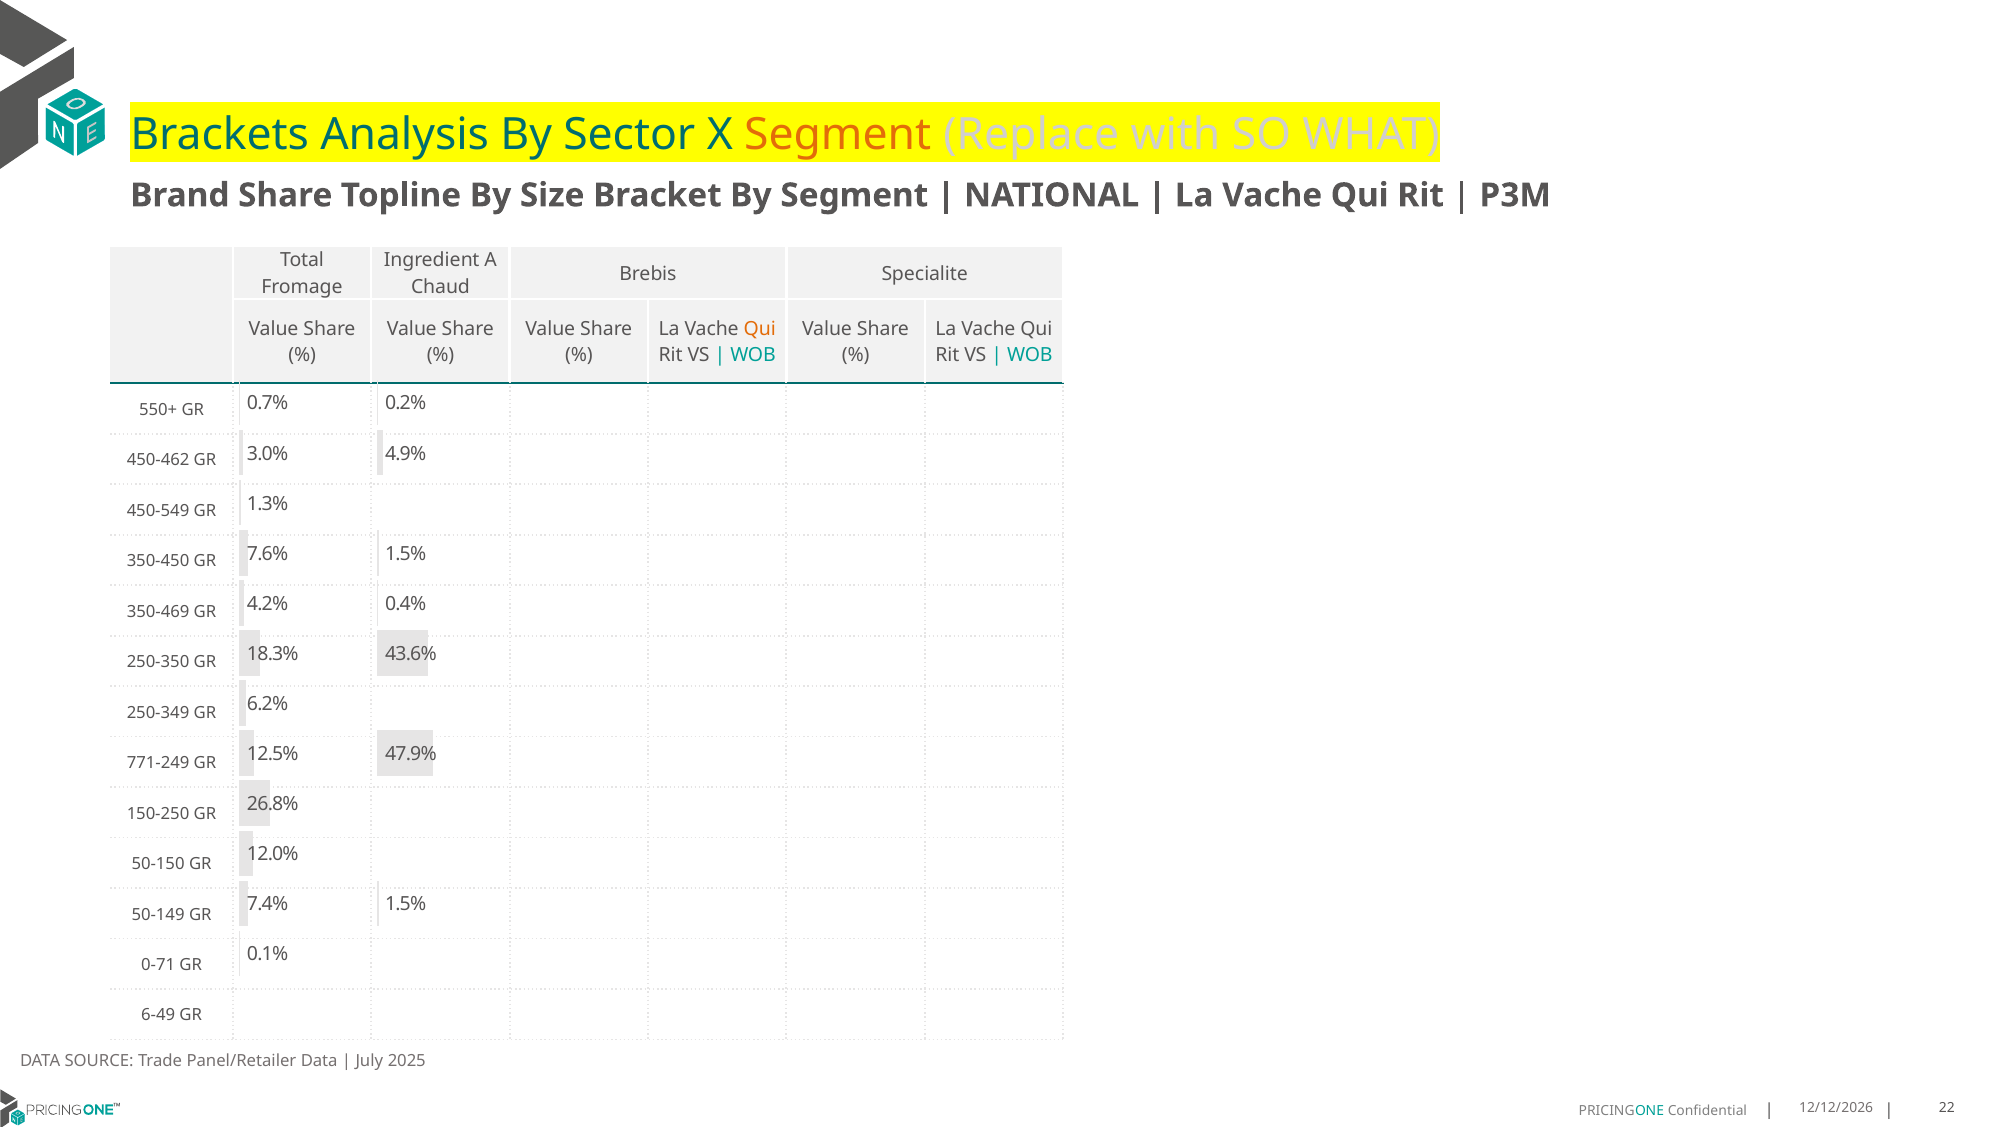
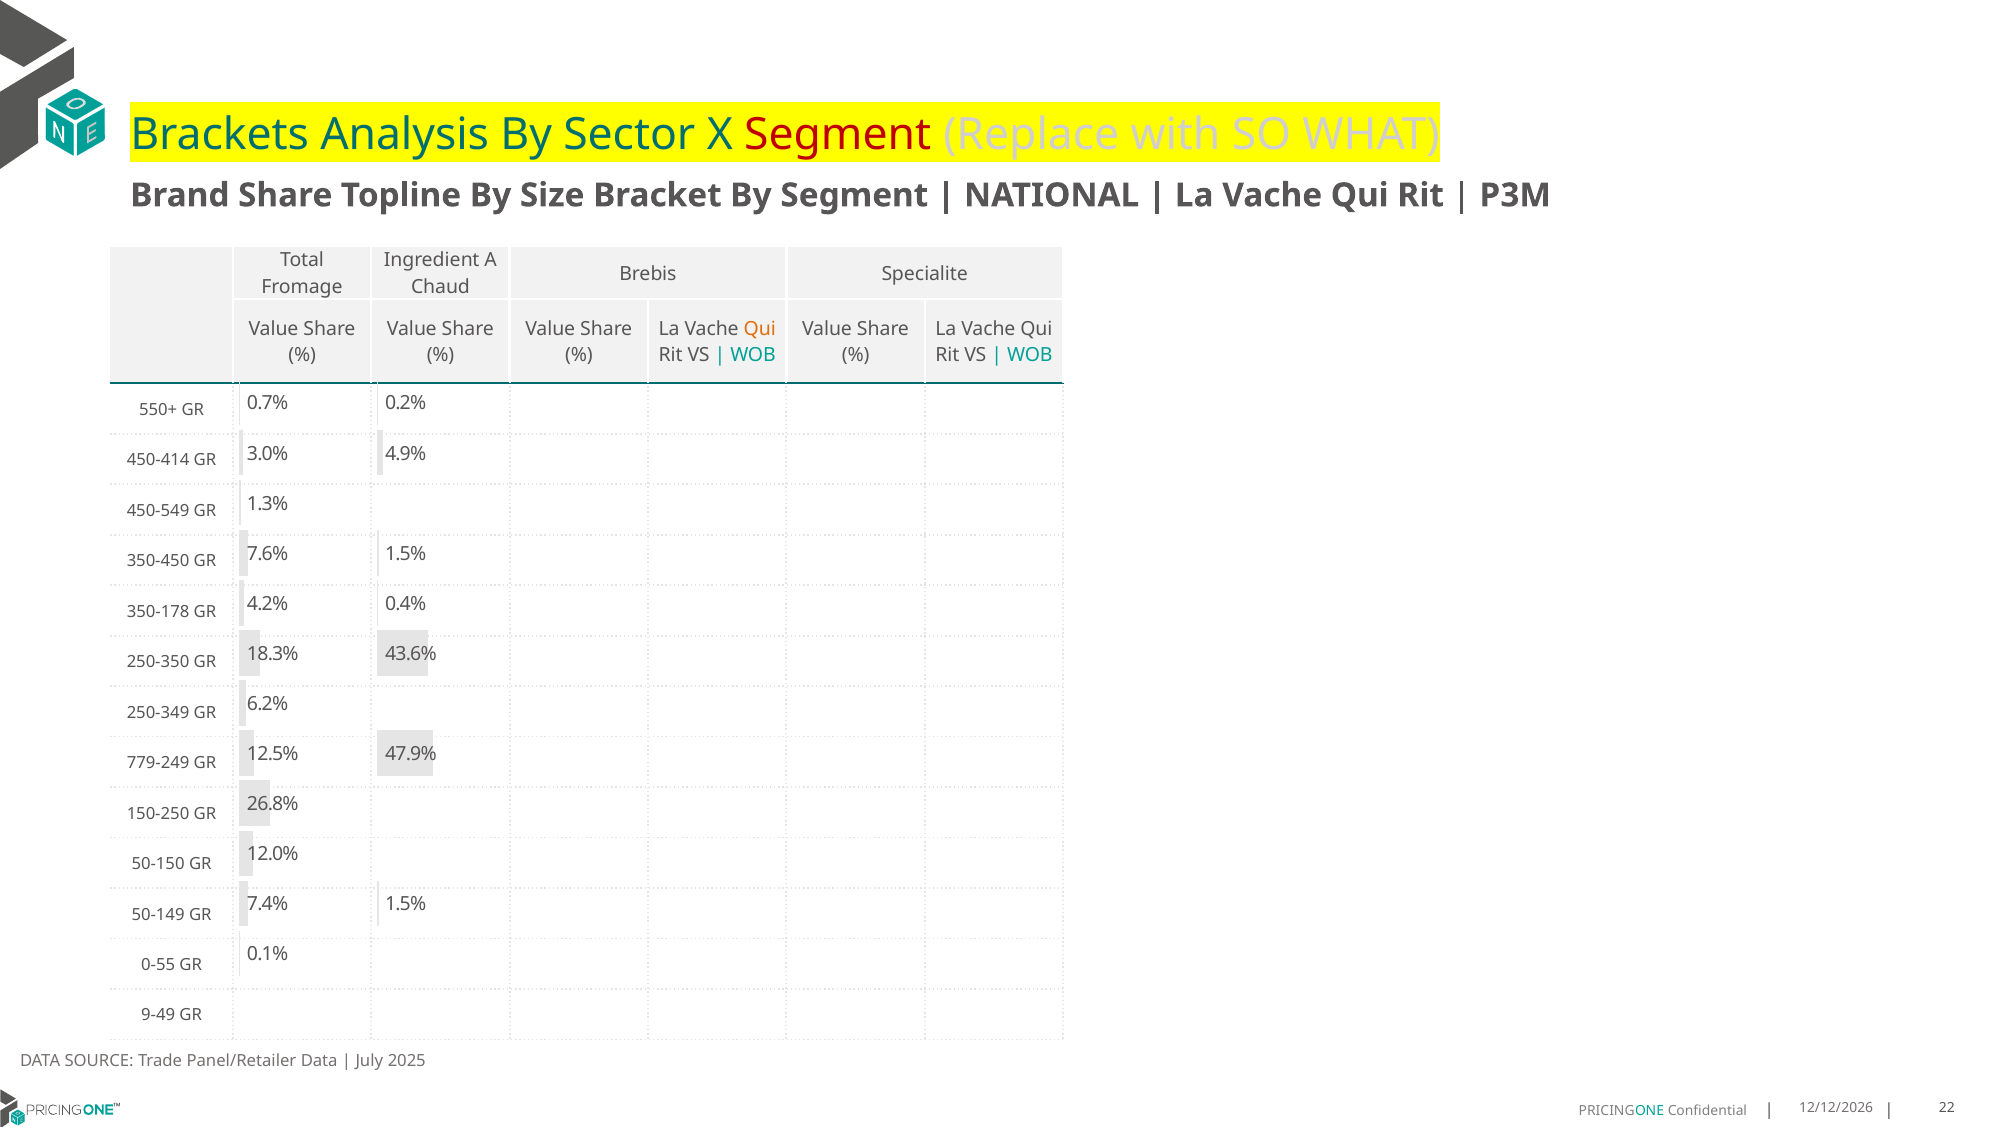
Segment colour: orange -> red (838, 135)
450-462: 450-462 -> 450-414 (158, 460)
350-469: 350-469 -> 350-178 (158, 612)
771-249: 771-249 -> 779-249 (158, 763)
0-71: 0-71 -> 0-55 (158, 965)
6-49: 6-49 -> 9-49 (158, 1016)
